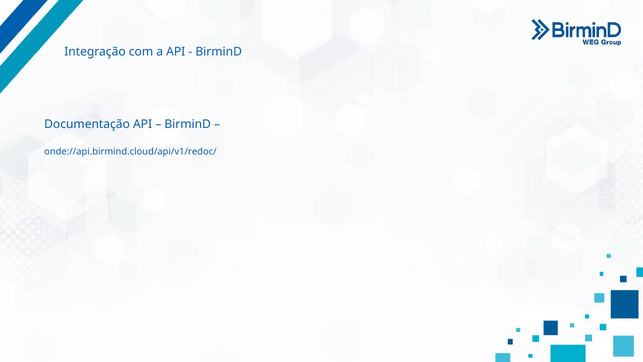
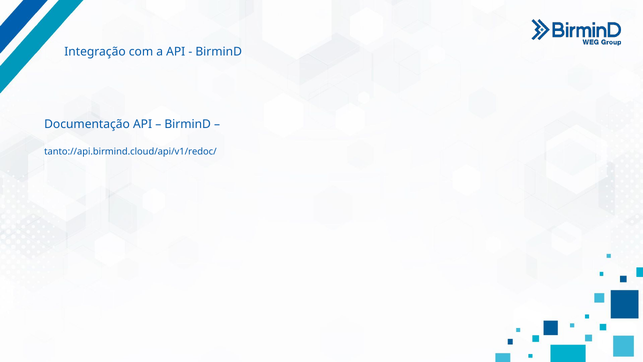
onde://api.birmind.cloud/api/v1/redoc/: onde://api.birmind.cloud/api/v1/redoc/ -> tanto://api.birmind.cloud/api/v1/redoc/ (130, 151)
